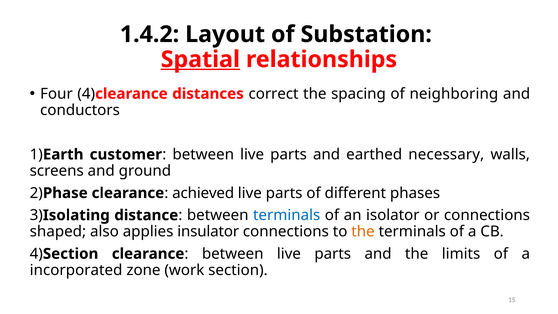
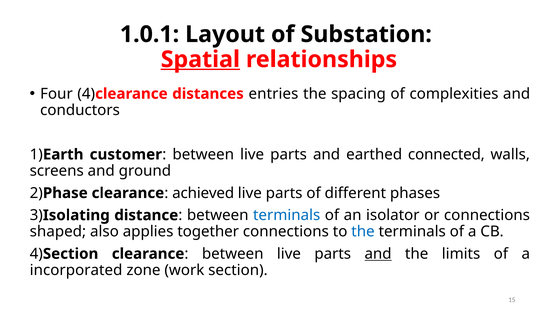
1.4.2: 1.4.2 -> 1.0.1 (150, 34)
correct: correct -> entries (273, 94)
neighboring: neighboring -> complexities (454, 94)
necessary: necessary -> connected (446, 154)
insulator: insulator -> together (208, 232)
the colour: orange -> blue (363, 232)
and underline: none -> present (378, 254)
